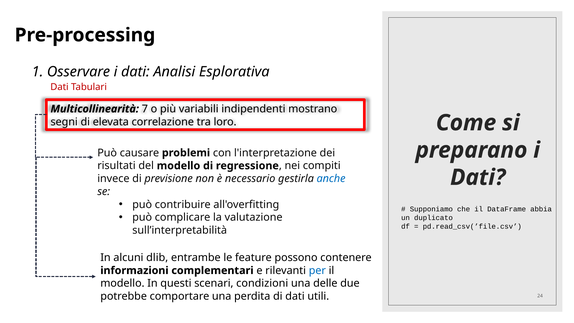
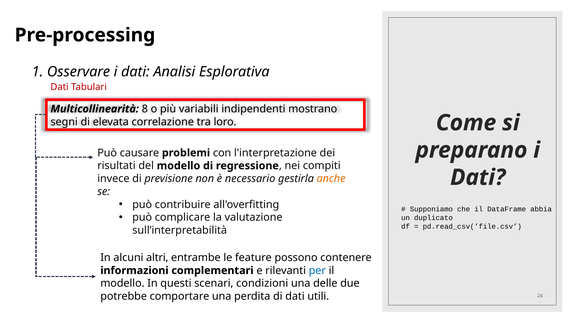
7: 7 -> 8 (145, 109)
anche colour: blue -> orange (331, 179)
dlib: dlib -> altri (157, 257)
